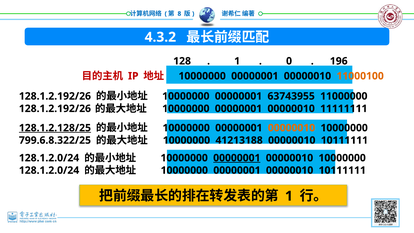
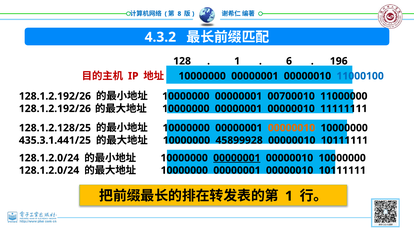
0: 0 -> 6 (289, 61)
11000100 colour: orange -> blue (360, 76)
63743955: 63743955 -> 00700010 (291, 96)
128.1.2.128/25 underline: present -> none (55, 128)
799.6.8.322/25: 799.6.8.322/25 -> 435.3.1.441/25 (55, 140)
41213188: 41213188 -> 45899928 (239, 140)
